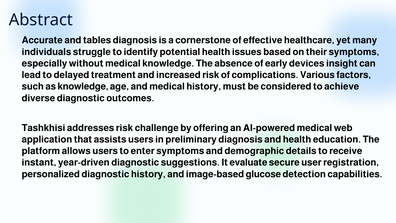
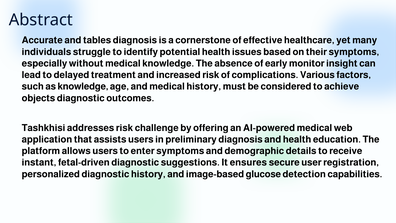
devices: devices -> monitor (307, 63)
diverse: diverse -> objects (38, 98)
year-driven: year-driven -> fetal-driven (84, 162)
evaluate: evaluate -> ensures (248, 162)
